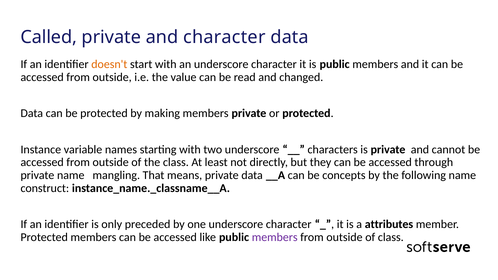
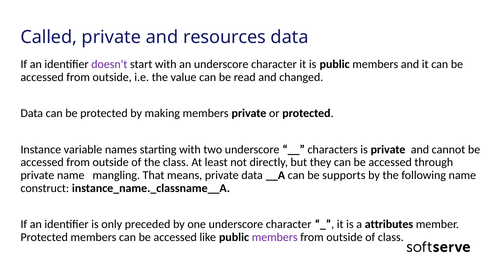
and character: character -> resources (225, 37)
doesn't colour: orange -> purple (109, 64)
concepts: concepts -> supports (344, 175)
